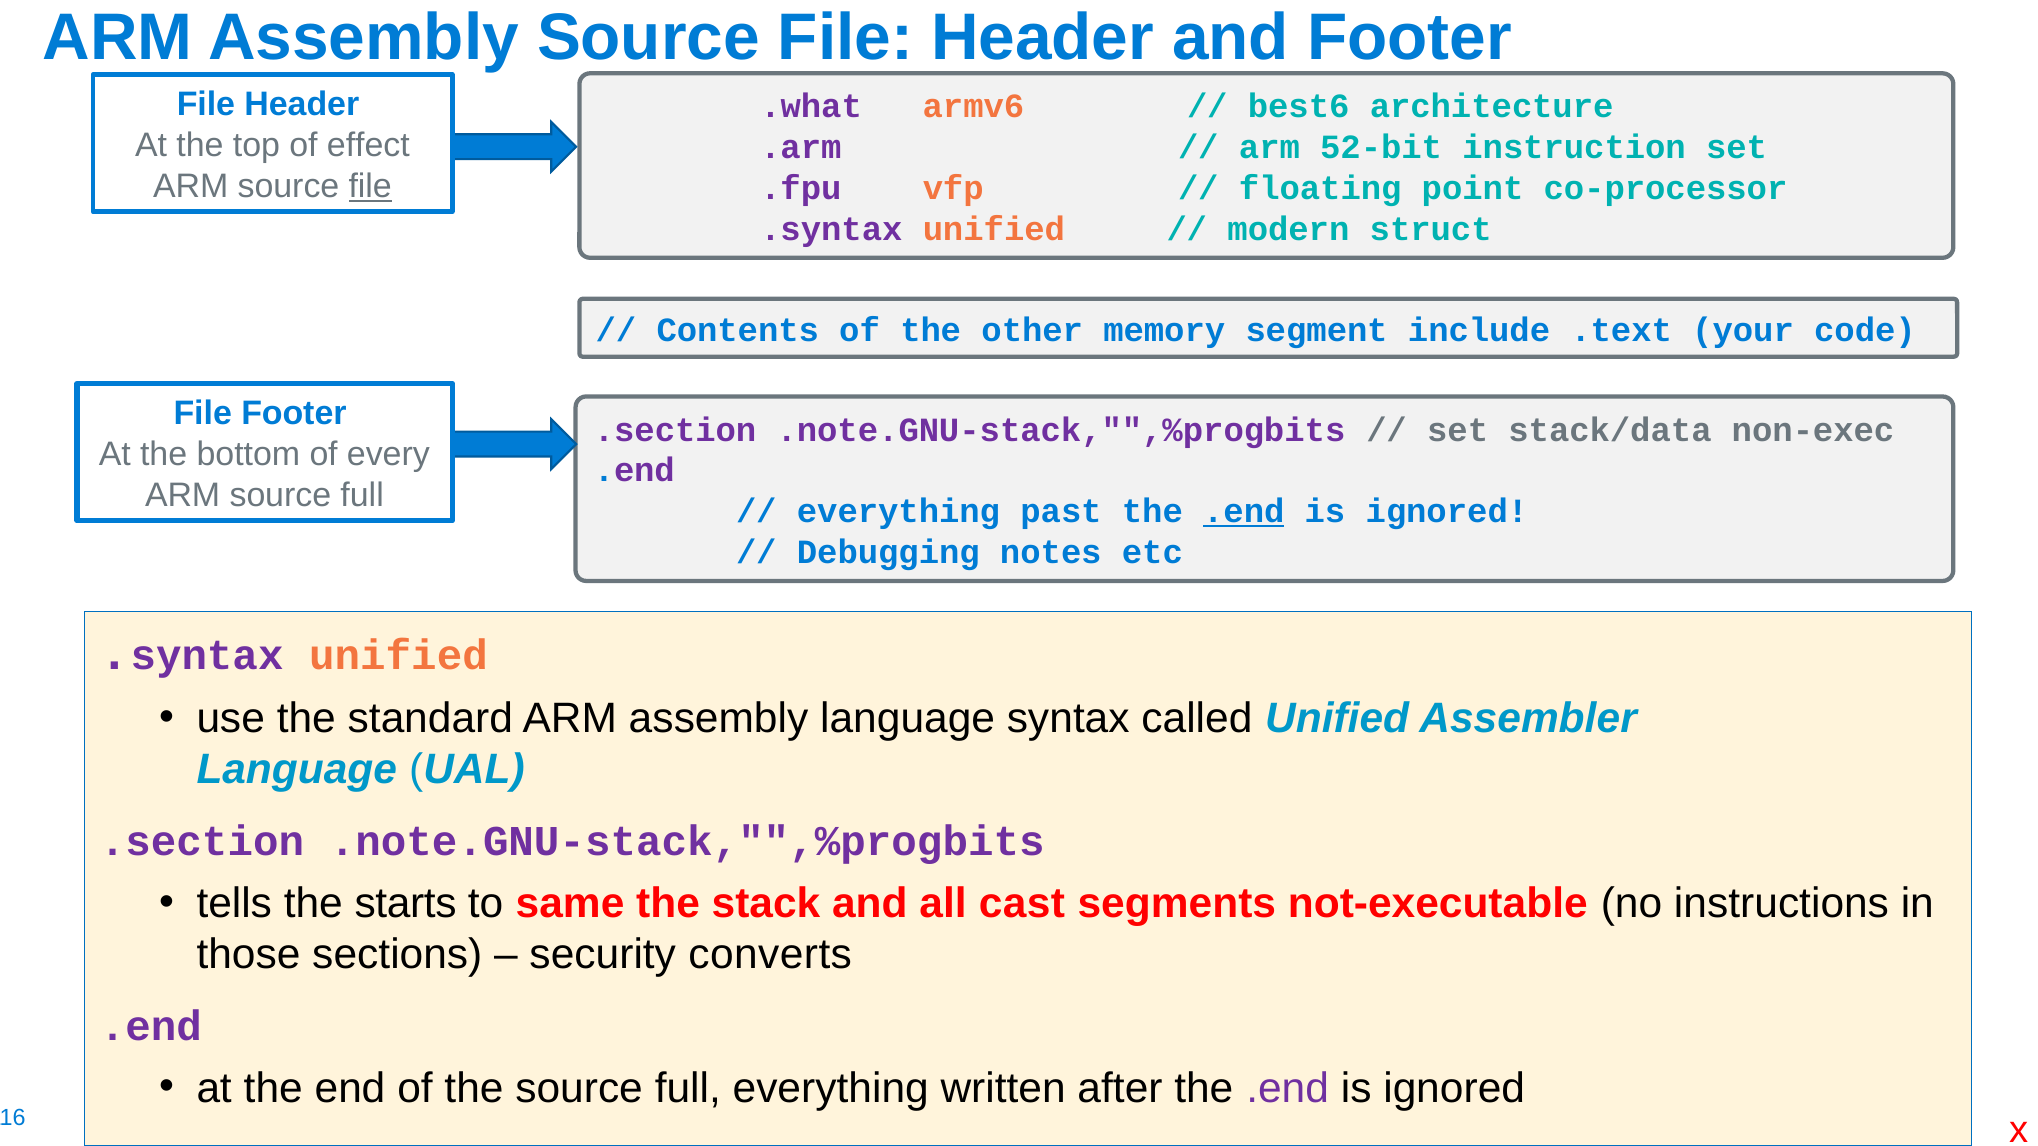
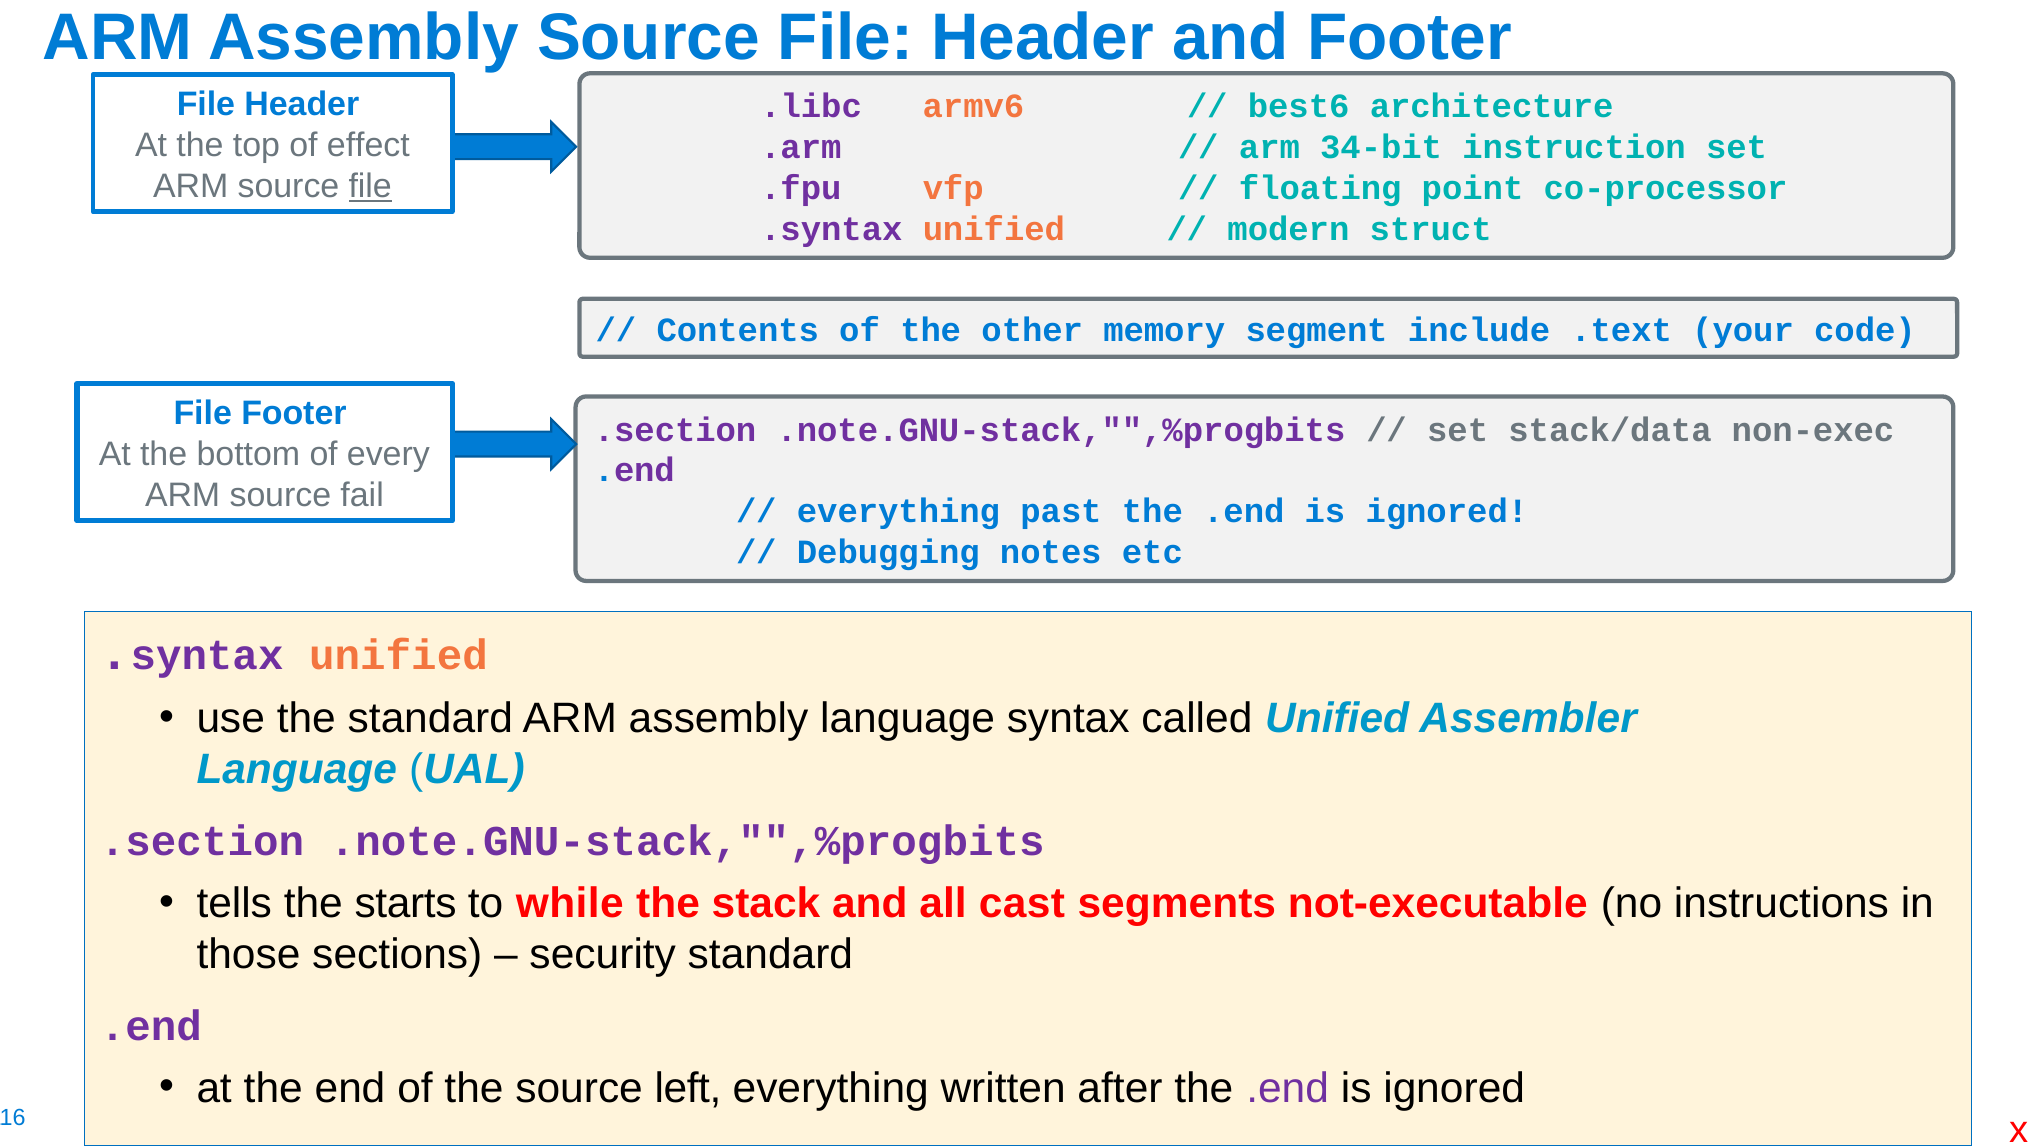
.what: .what -> .libc (811, 107)
52-bit: 52-bit -> 34-bit (1381, 148)
ARM source full: full -> fail (362, 495)
.end underline: present -> none (1244, 512)
same: same -> while (570, 904)
security converts: converts -> standard (770, 955)
the source full: full -> left (688, 1089)
